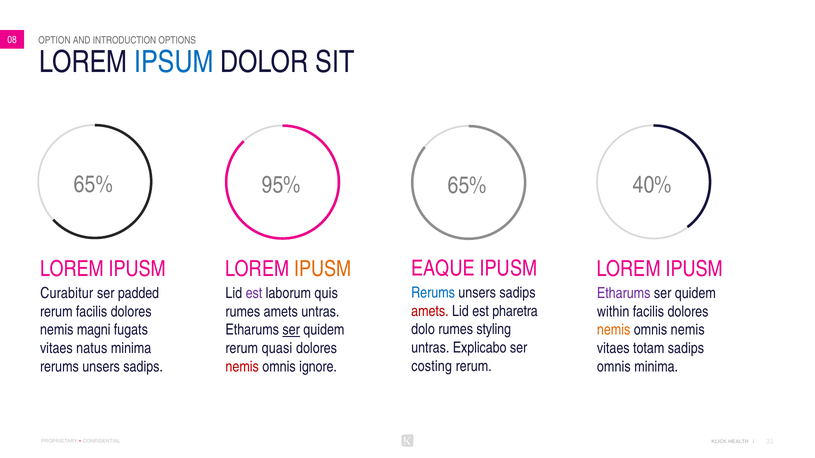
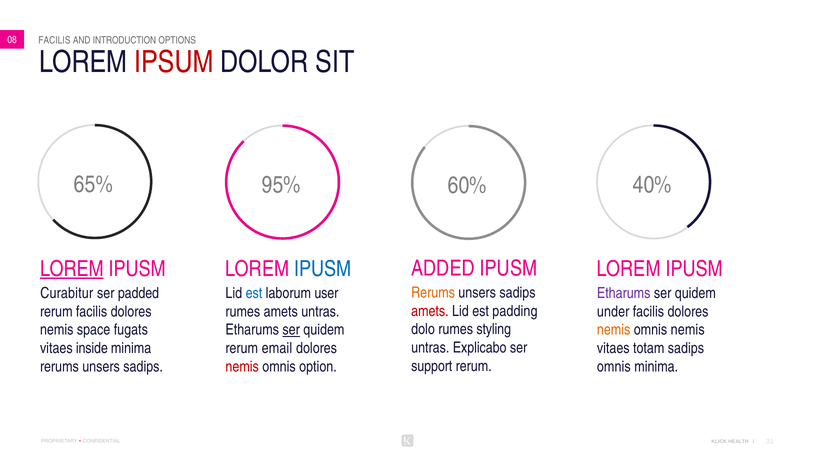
OPTION: OPTION -> FACILIS (54, 41)
IPSUM colour: blue -> red (174, 62)
95% 65%: 65% -> 60% (467, 186)
EAQUE: EAQUE -> ADDED (443, 268)
LOREM underline: none -> present (72, 269)
IPUSM colour: orange -> blue (323, 269)
Rerums colour: blue -> orange (433, 293)
est colour: purple -> blue (254, 293)
quis: quis -> user (326, 293)
pharetra: pharetra -> padding (515, 311)
within: within -> under (613, 312)
magni: magni -> space (94, 330)
natus: natus -> inside (92, 348)
quasi: quasi -> email (277, 348)
costing: costing -> support (432, 366)
ignore: ignore -> option (318, 367)
